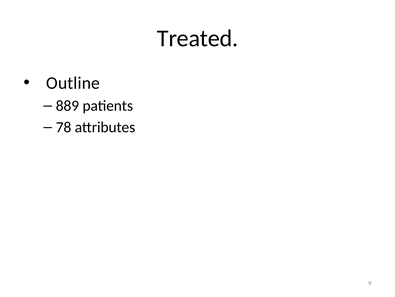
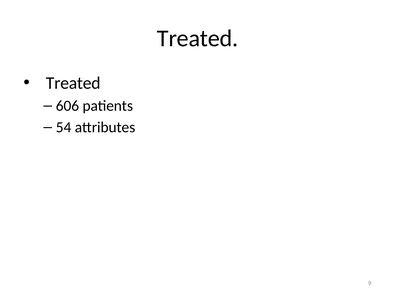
Outline: Outline -> Treated (73, 83)
889: 889 -> 606 (67, 106)
78: 78 -> 54 (64, 127)
